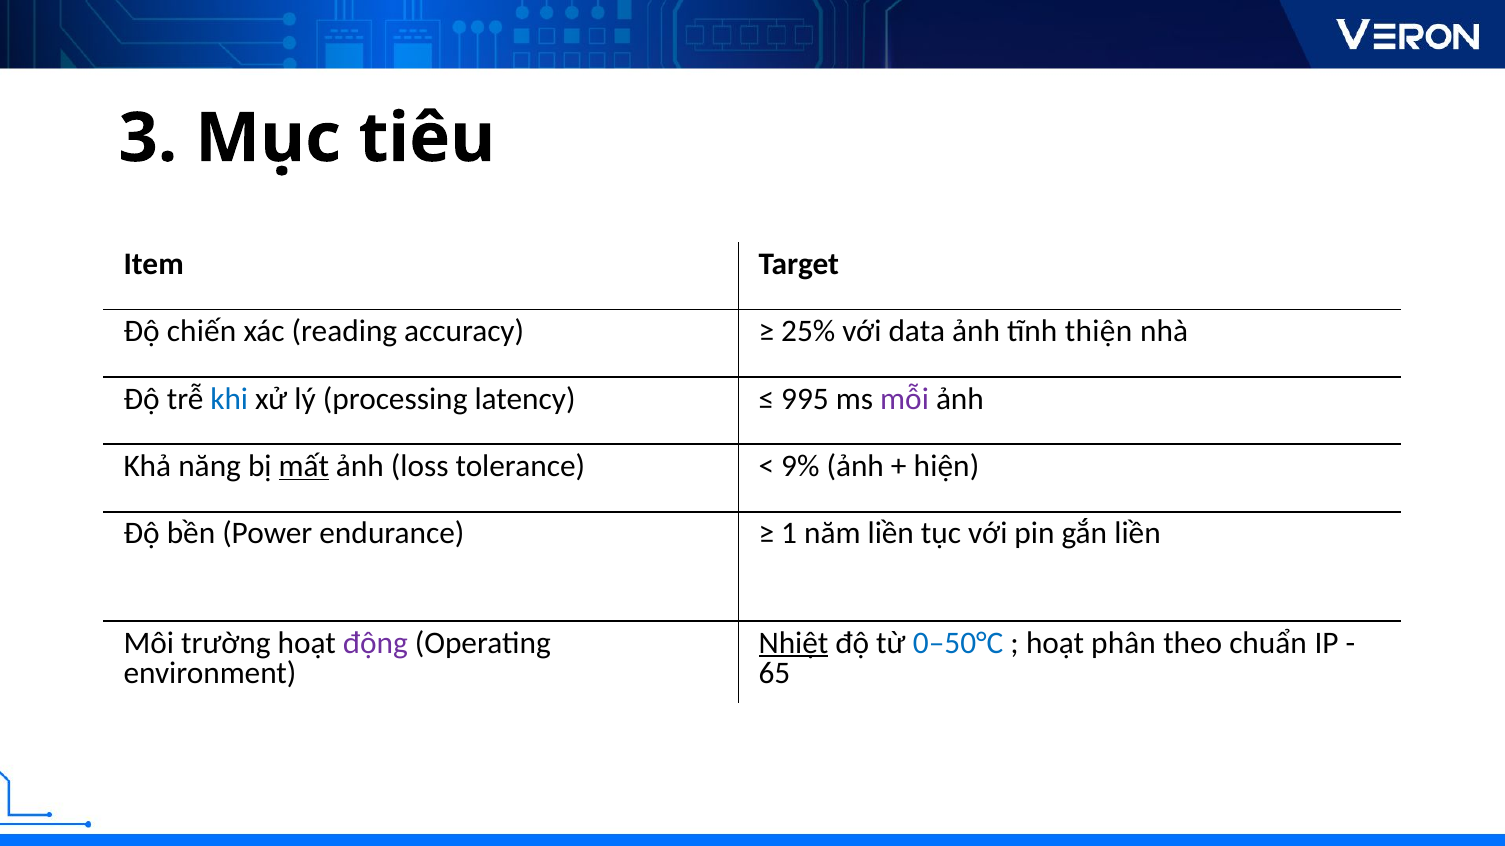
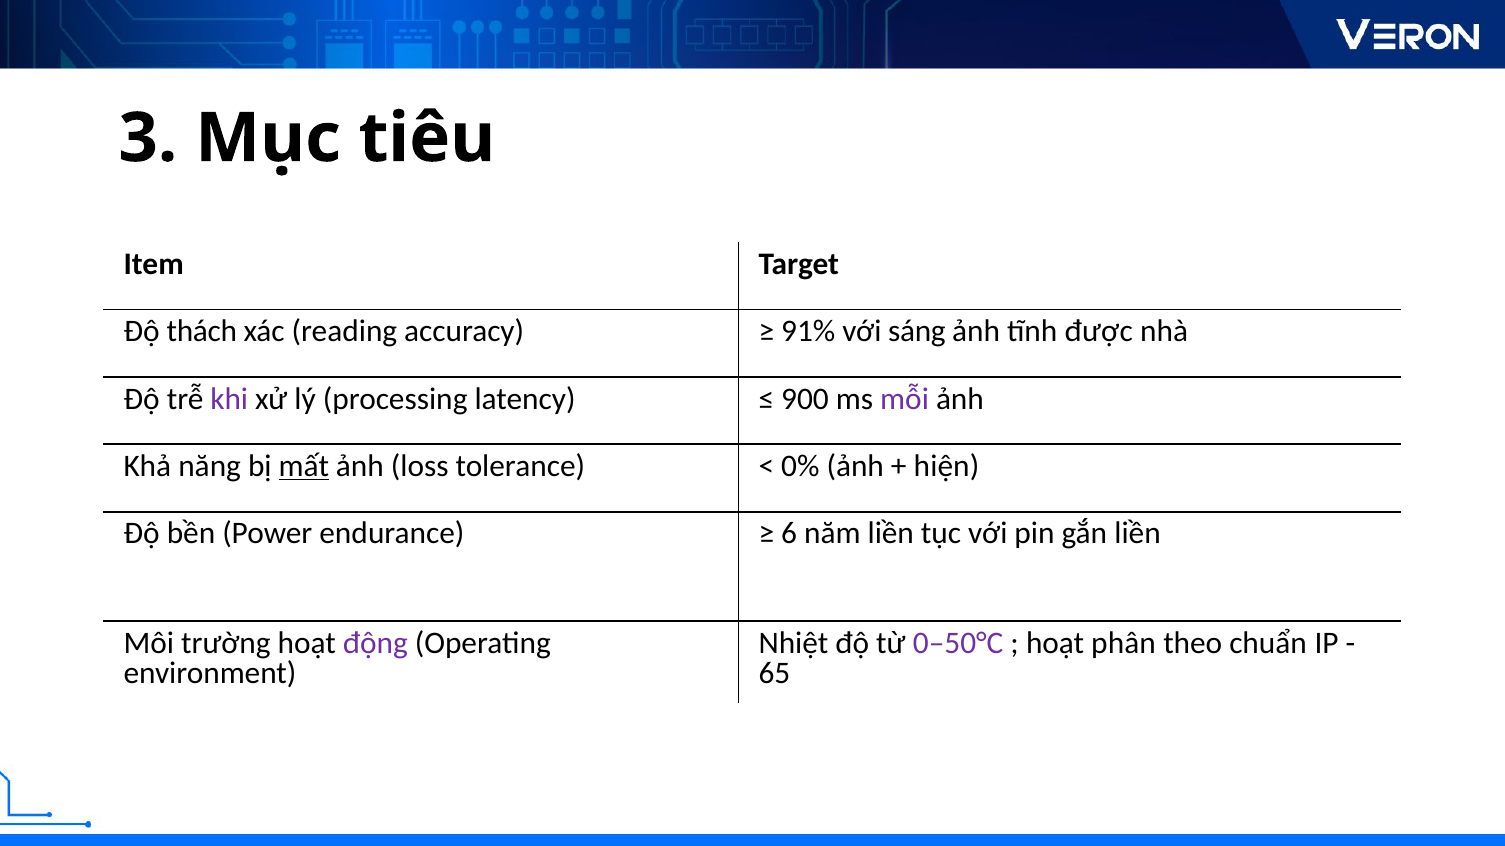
chiến: chiến -> thách (202, 332)
25%: 25% -> 91% (808, 332)
data: data -> sáng (917, 332)
thiện: thiện -> được (1099, 332)
khi colour: blue -> purple (229, 399)
995: 995 -> 900 (805, 399)
9%: 9% -> 0% (800, 466)
1: 1 -> 6 (789, 534)
Nhiệt underline: present -> none (793, 643)
0–50°C colour: blue -> purple (958, 643)
